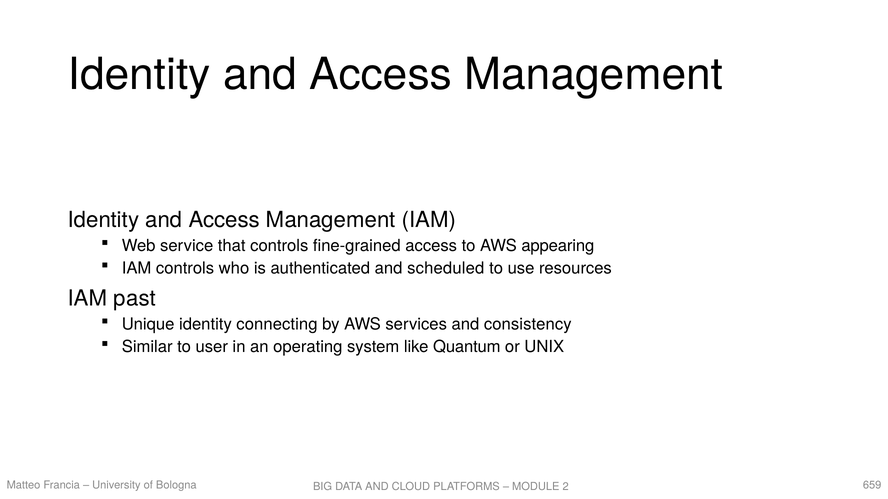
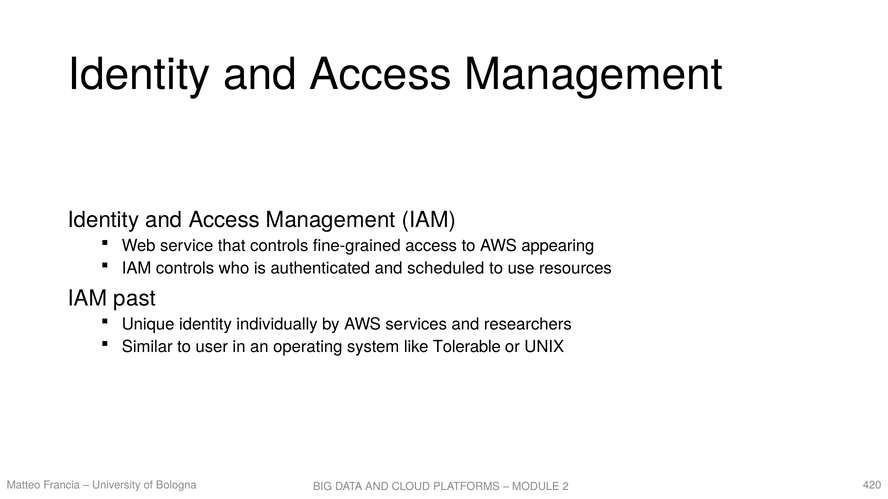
connecting: connecting -> individually (277, 324)
consistency: consistency -> researchers (528, 324)
Quantum: Quantum -> Tolerable (467, 347)
659: 659 -> 420 (872, 486)
